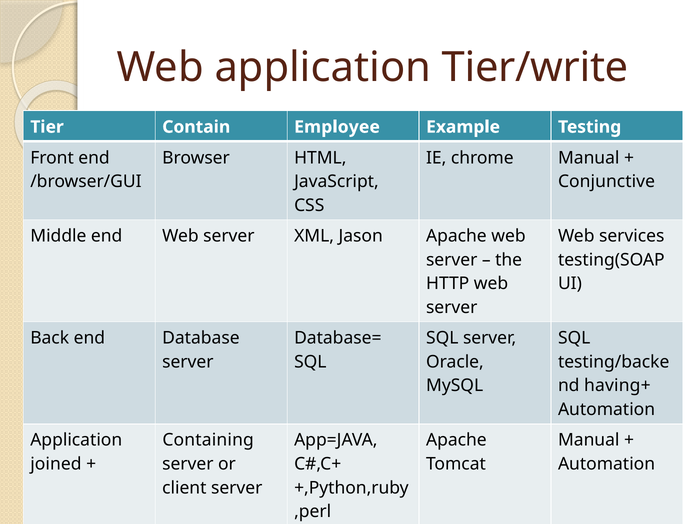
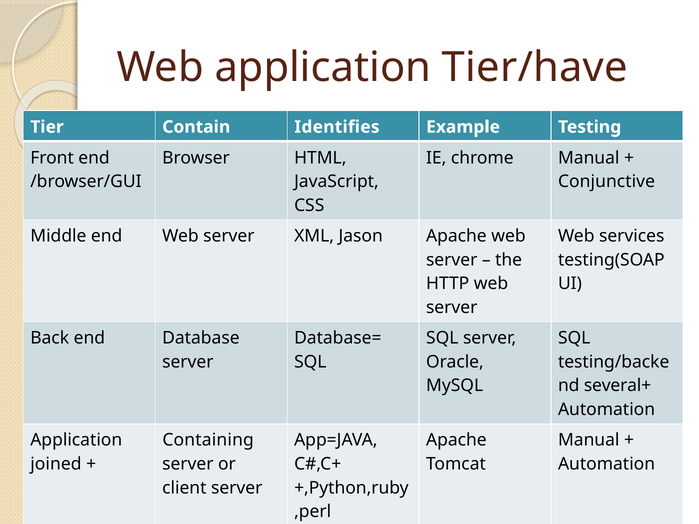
Tier/write: Tier/write -> Tier/have (535, 68)
Employee: Employee -> Identifies (337, 127)
having+: having+ -> several+ (618, 386)
